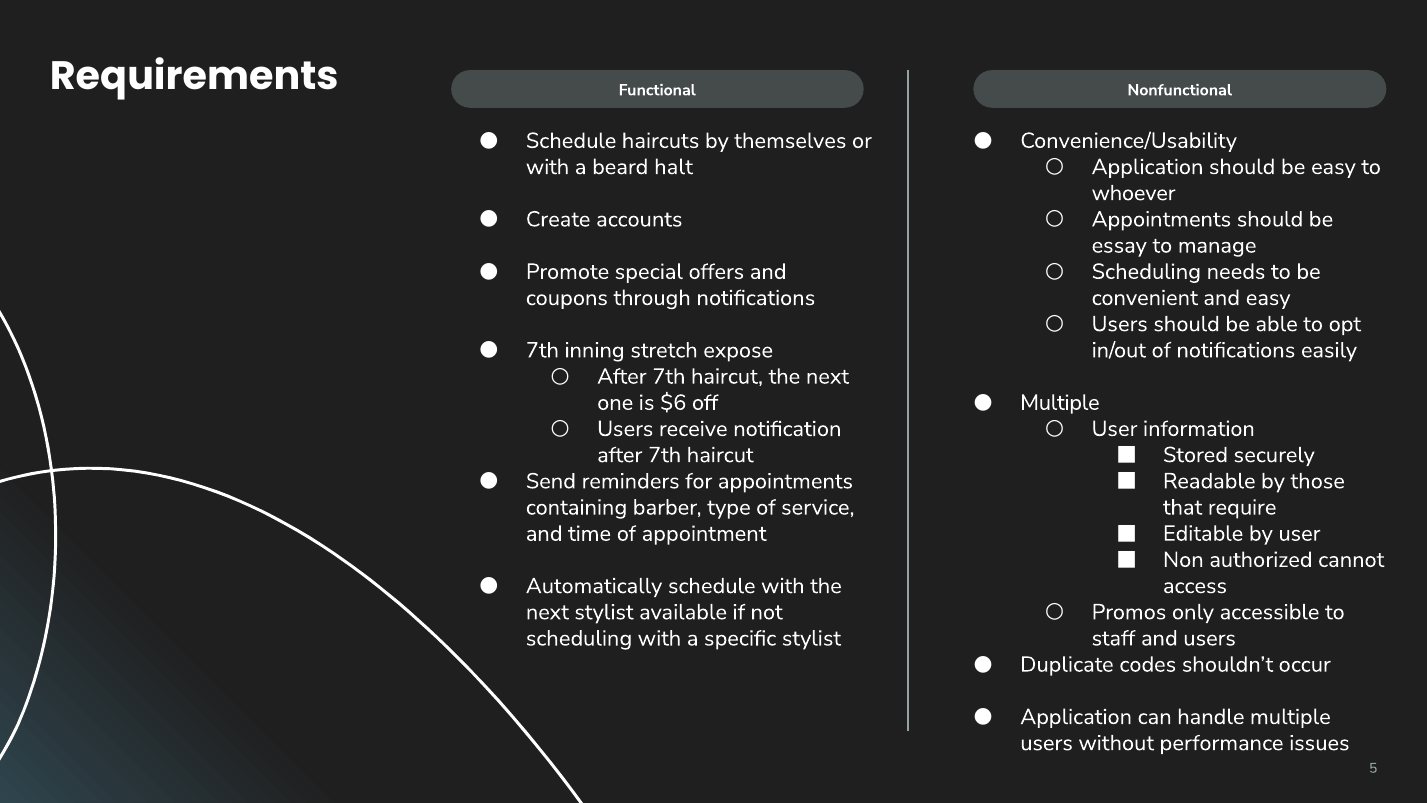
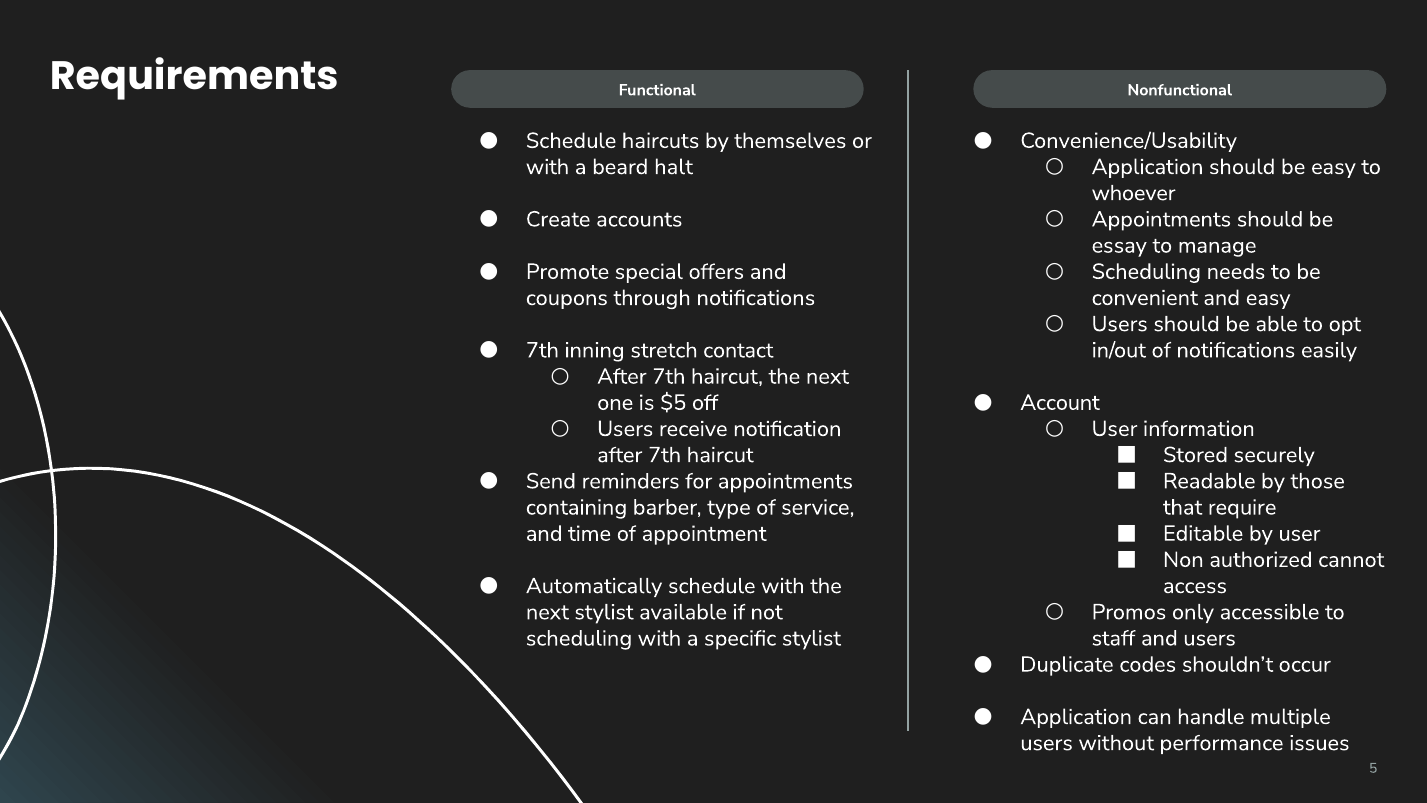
expose: expose -> contact (738, 350)
Multiple: Multiple -> Account (1060, 402)
$6: $6 -> $5 (673, 402)
